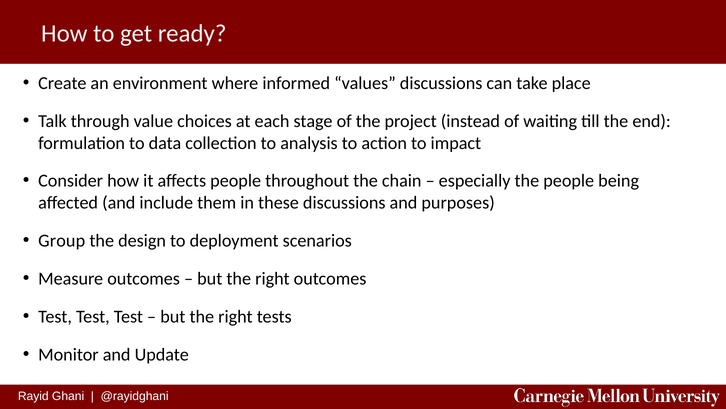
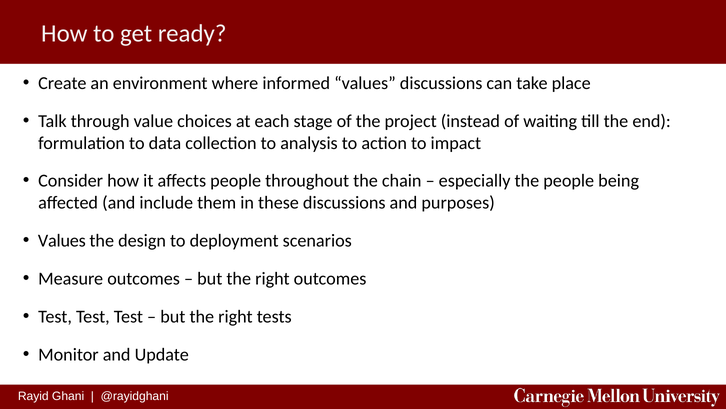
Group: Group -> Values (62, 240)
